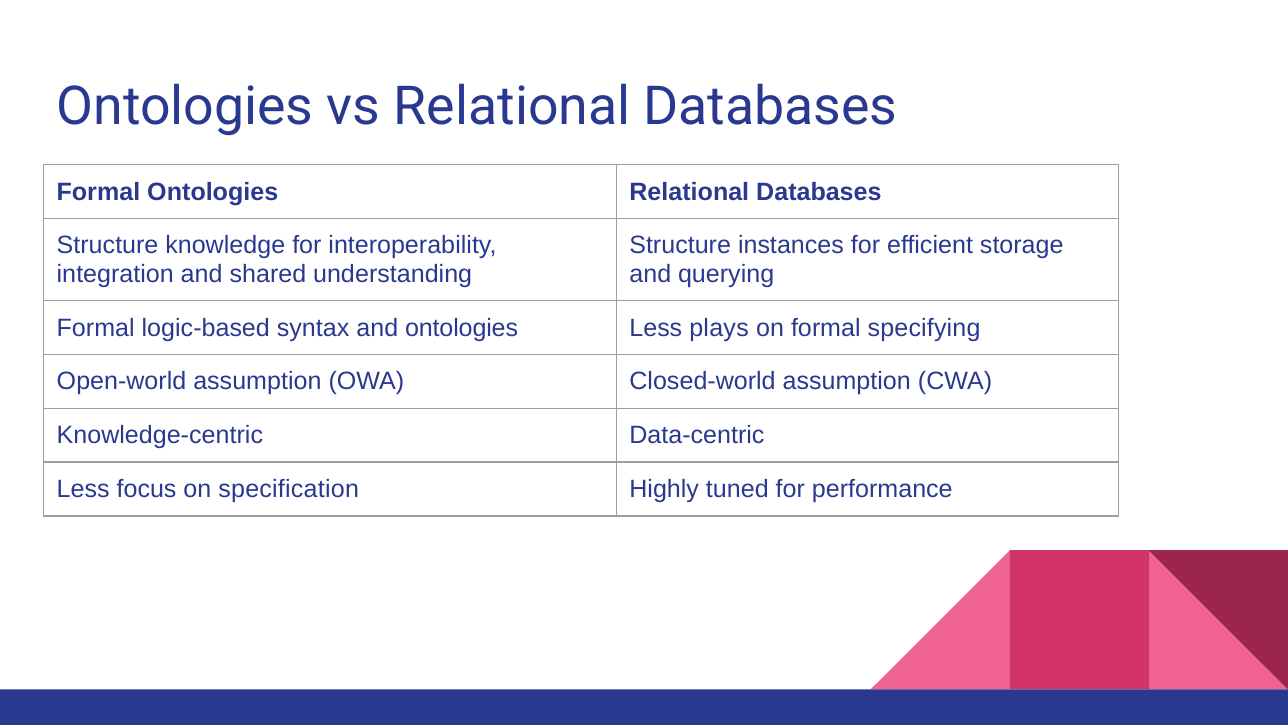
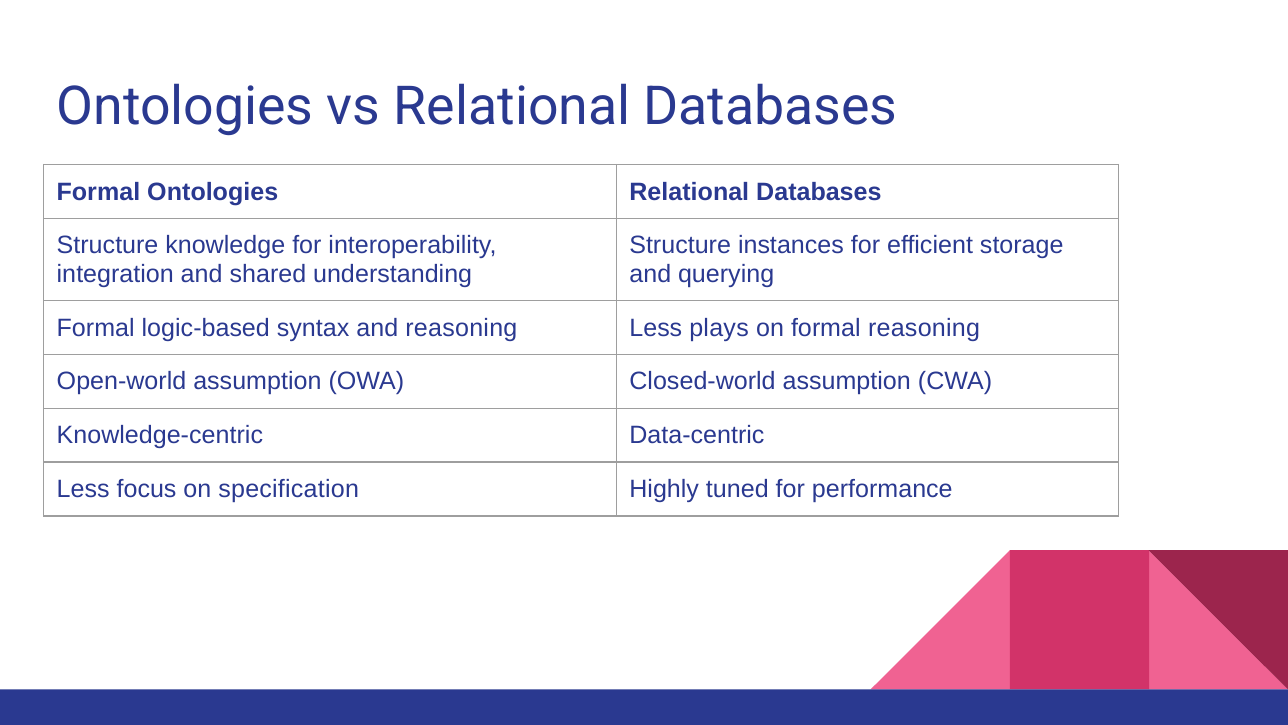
and ontologies: ontologies -> reasoning (461, 328)
formal specifying: specifying -> reasoning (924, 328)
